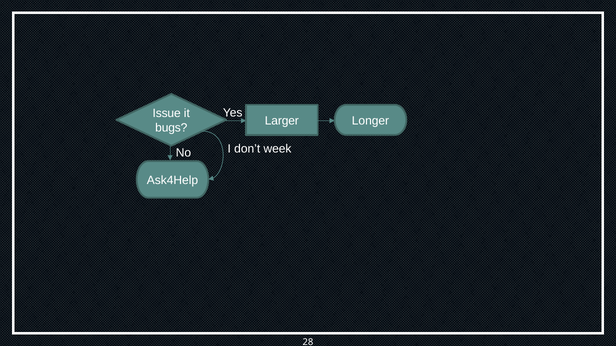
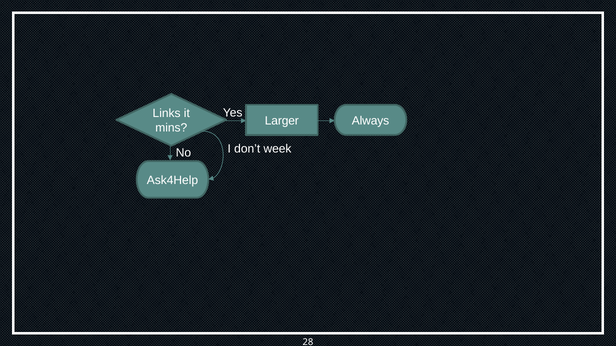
Issue: Issue -> Links (167, 114)
Longer: Longer -> Always (371, 121)
bugs: bugs -> mins (171, 128)
